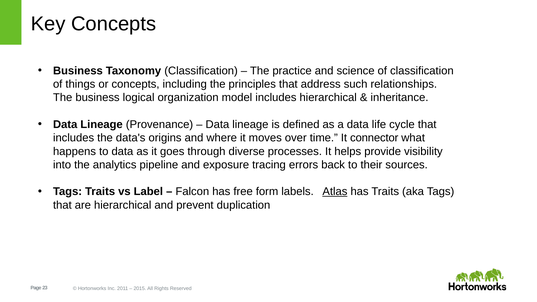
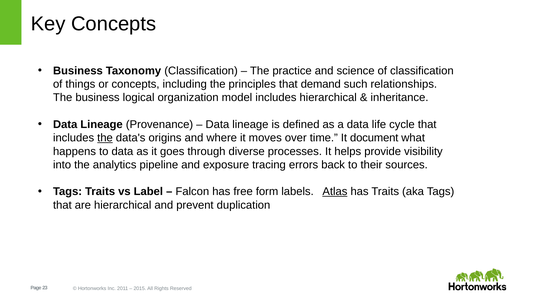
address: address -> demand (321, 84)
the underline: none -> present (105, 138)
connector: connector -> document (374, 138)
